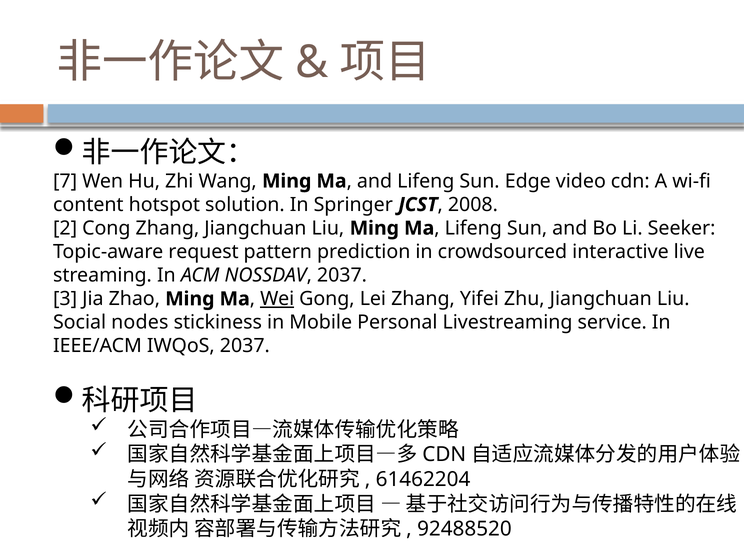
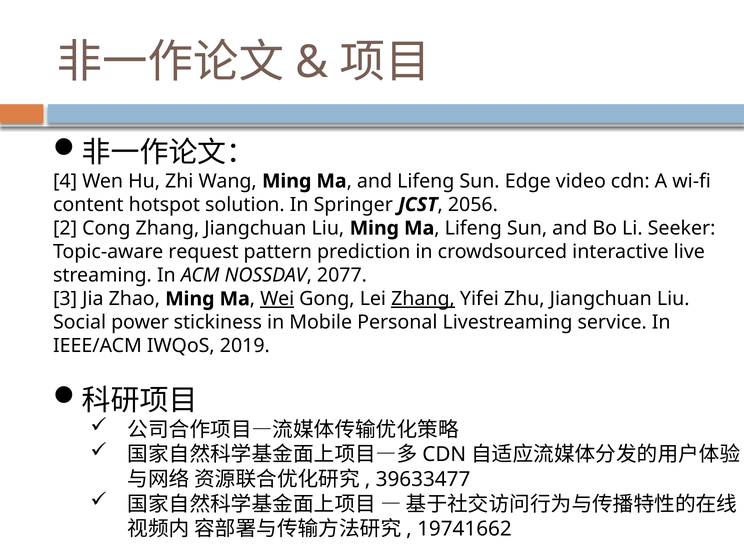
7: 7 -> 4 (65, 181)
2008: 2008 -> 2056 (473, 205)
NOSSDAV 2037: 2037 -> 2077 (342, 275)
Zhang underline: none -> present (423, 299)
nodes: nodes -> power (140, 322)
IWQoS 2037: 2037 -> 2019 (245, 346)
61462204: 61462204 -> 39633477 (423, 479)
92488520: 92488520 -> 19741662 (464, 529)
